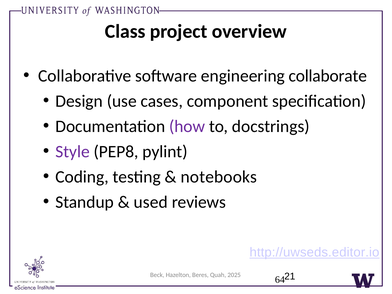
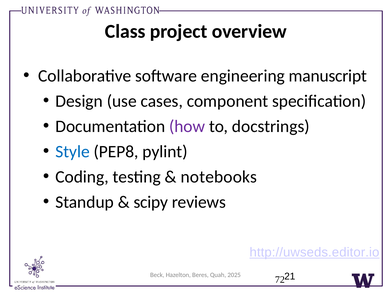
collaborate: collaborate -> manuscript (328, 76)
Style colour: purple -> blue (72, 152)
used: used -> scipy (151, 202)
64: 64 -> 72 (280, 280)
